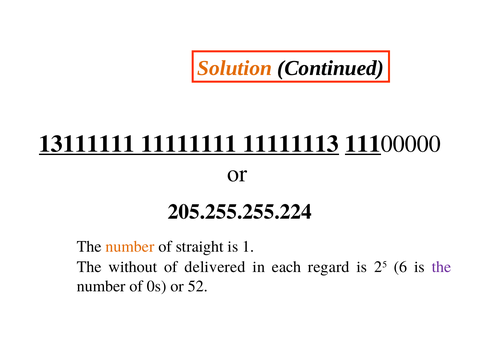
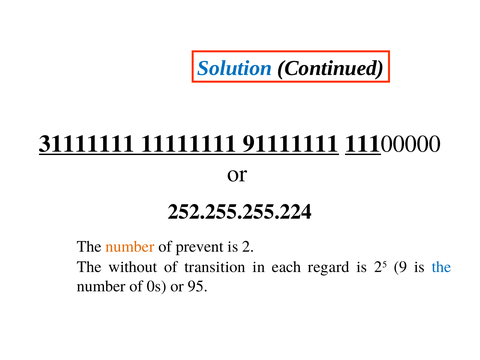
Solution colour: orange -> blue (235, 68)
13111111: 13111111 -> 31111111 (87, 144)
11111113: 11111113 -> 91111111 (291, 144)
205.255.255.224: 205.255.255.224 -> 252.255.255.224 (240, 212)
straight: straight -> prevent (200, 246)
1: 1 -> 2 (248, 246)
delivered: delivered -> transition (215, 267)
6: 6 -> 9 (401, 267)
the colour: purple -> blue (441, 267)
52: 52 -> 95 (198, 286)
